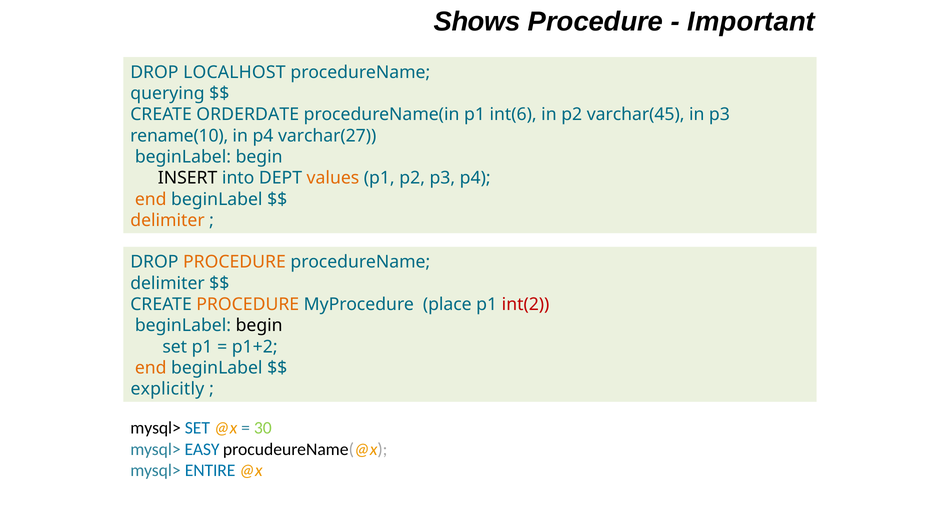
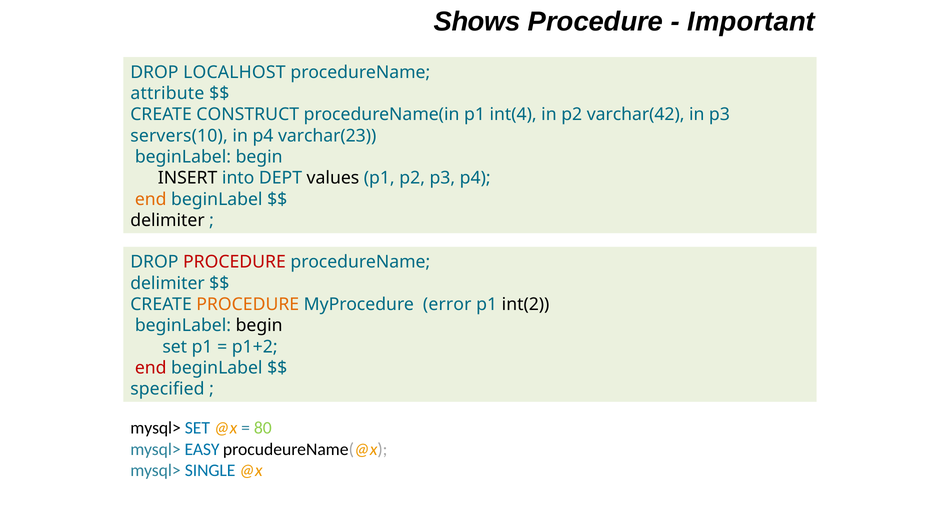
querying: querying -> attribute (167, 93)
ORDERDATE: ORDERDATE -> CONSTRUCT (248, 115)
int(6: int(6 -> int(4 (513, 115)
varchar(45: varchar(45 -> varchar(42 (636, 115)
rename(10: rename(10 -> servers(10 (179, 136)
varchar(27: varchar(27 -> varchar(23 (327, 136)
values colour: orange -> black (333, 178)
delimiter colour: orange -> black (167, 220)
PROCEDURE colour: orange -> red (234, 262)
place: place -> error (447, 304)
int(2 colour: red -> black (526, 304)
end colour: orange -> red (151, 368)
explicitly: explicitly -> specified (167, 389)
30: 30 -> 80 (263, 428)
ENTIRE: ENTIRE -> SINGLE (210, 470)
